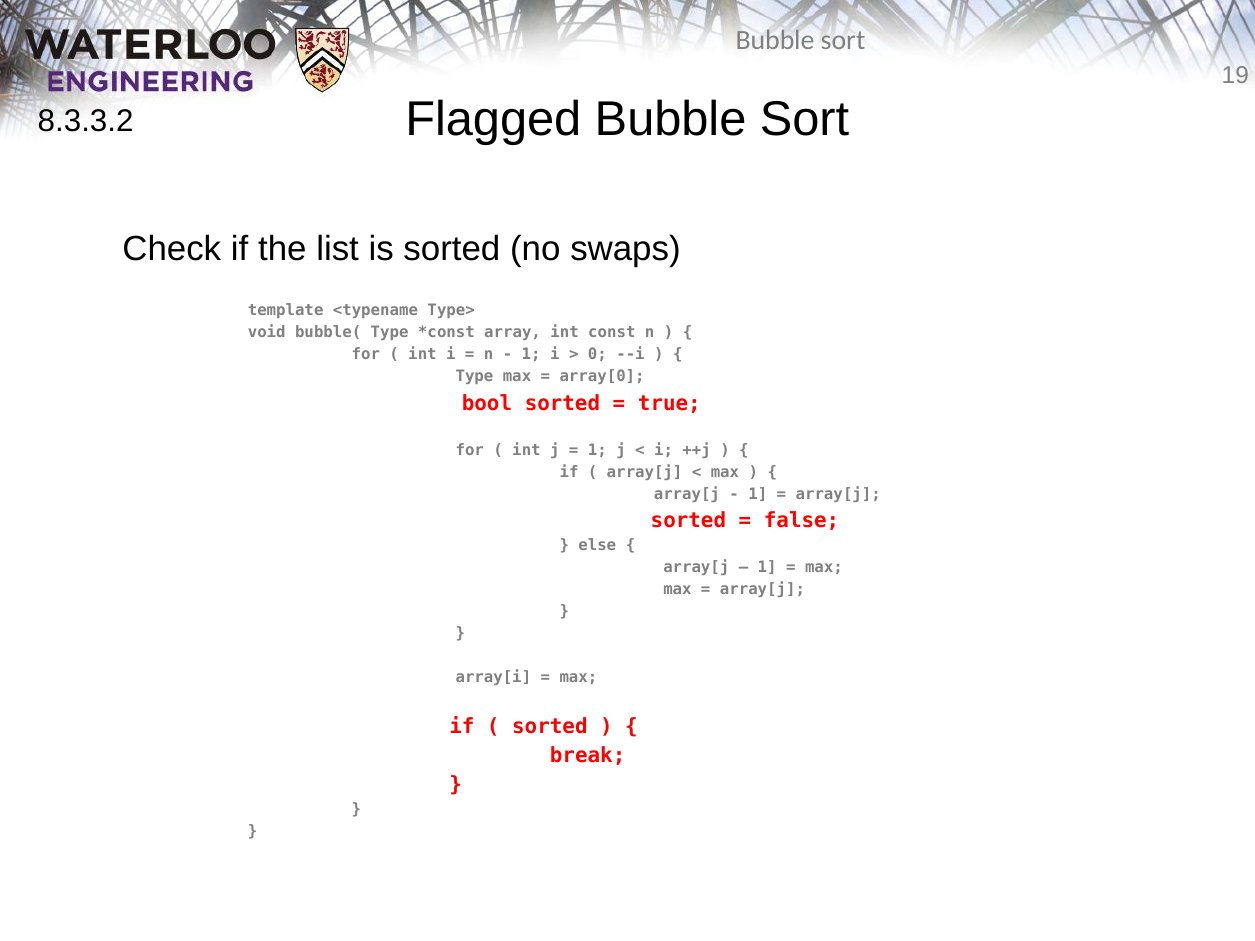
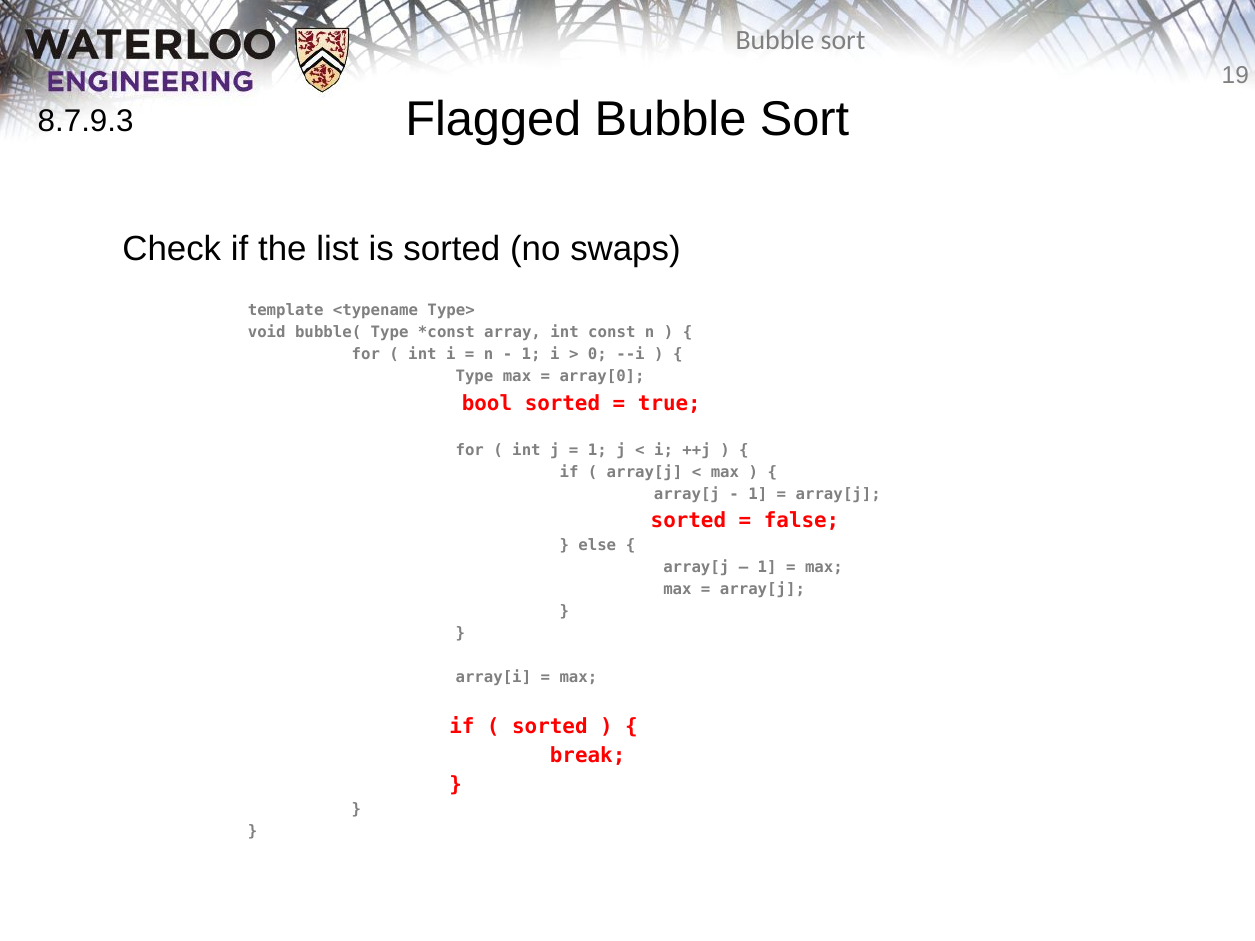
8.3.3.2: 8.3.3.2 -> 8.7.9.3 (86, 121)
